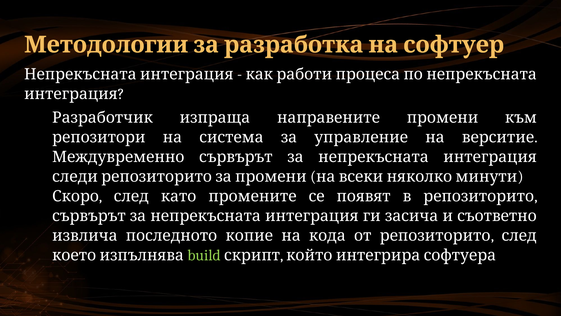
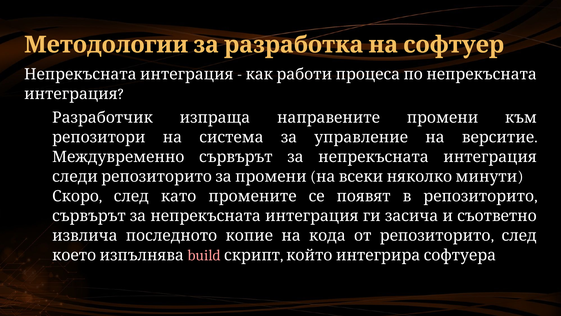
build colour: light green -> pink (204, 255)
